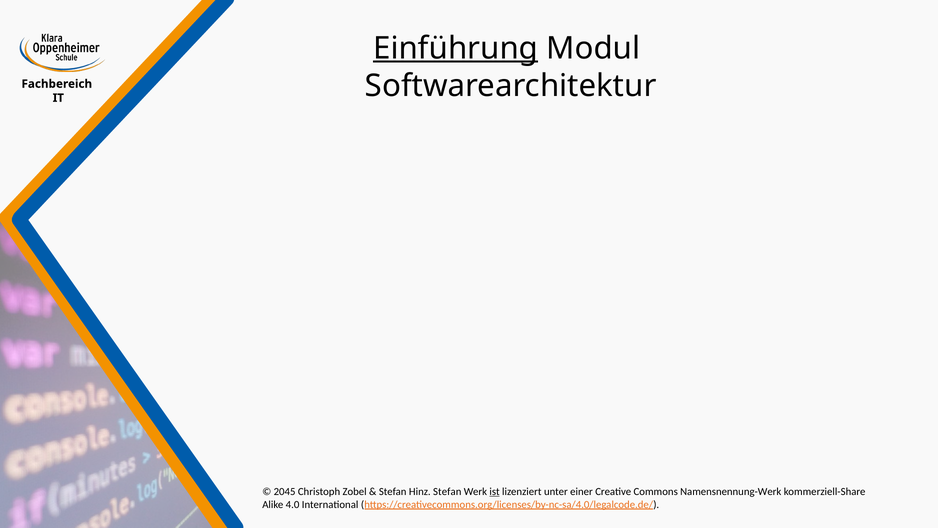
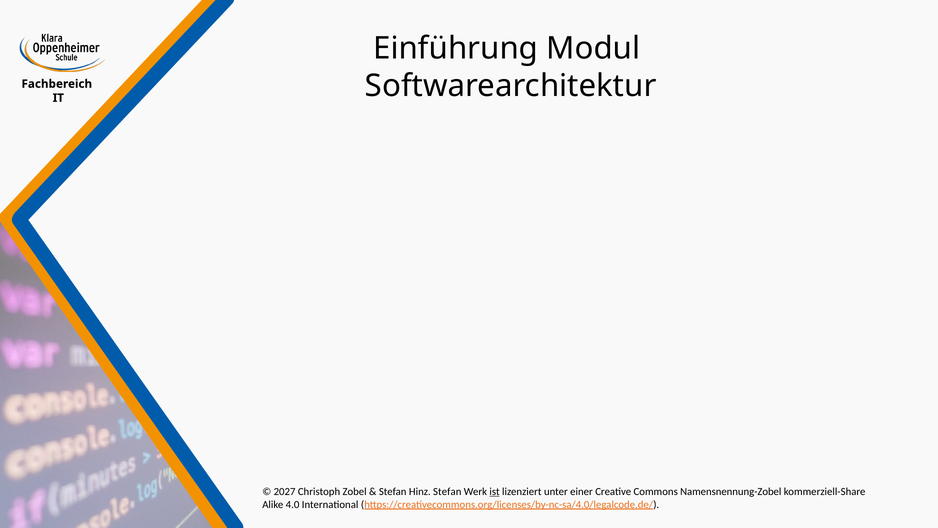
Einführung underline: present -> none (456, 48)
2045: 2045 -> 2027 (285, 491)
Namensnennung-Werk: Namensnennung-Werk -> Namensnennung-Zobel (731, 491)
